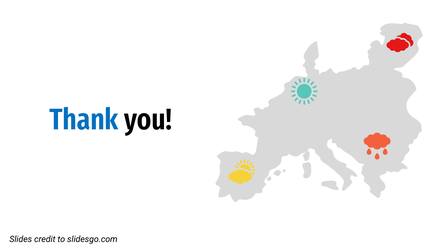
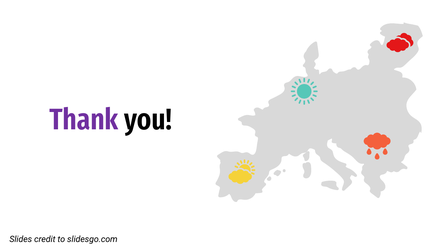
Thank colour: blue -> purple (84, 120)
